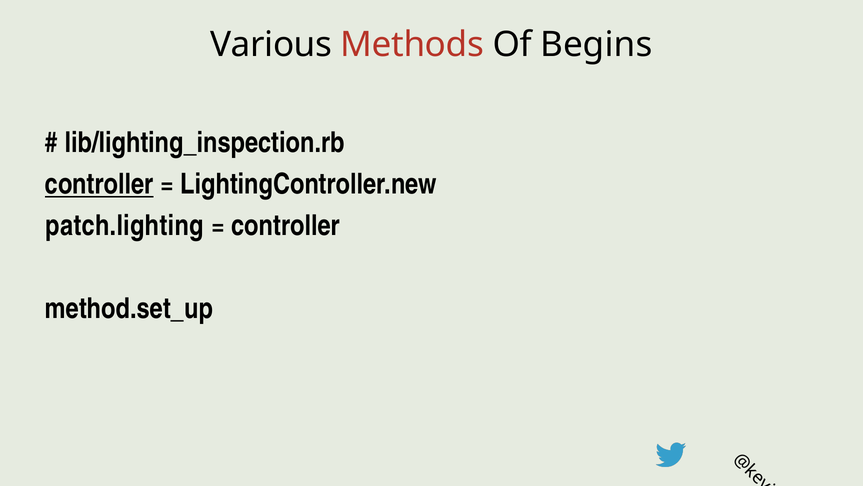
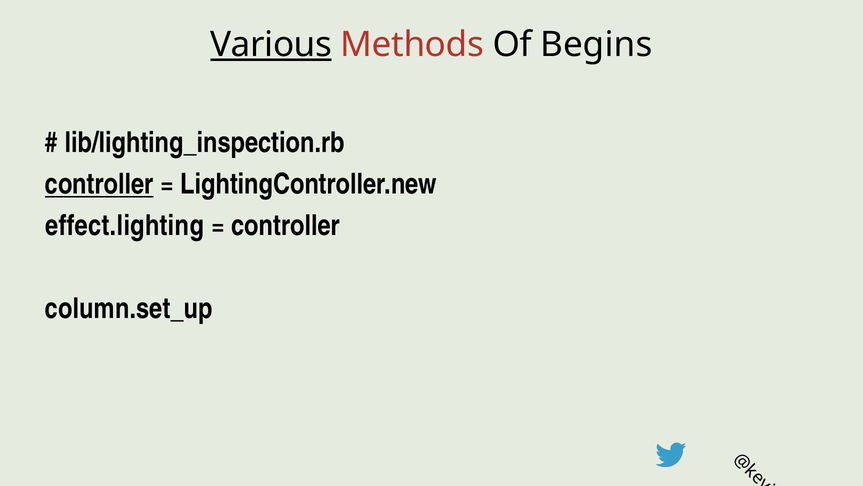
Various underline: none -> present (271, 45)
patch.lighting: patch.lighting -> effect.lighting (125, 226)
method.set_up: method.set_up -> column.set_up (129, 309)
